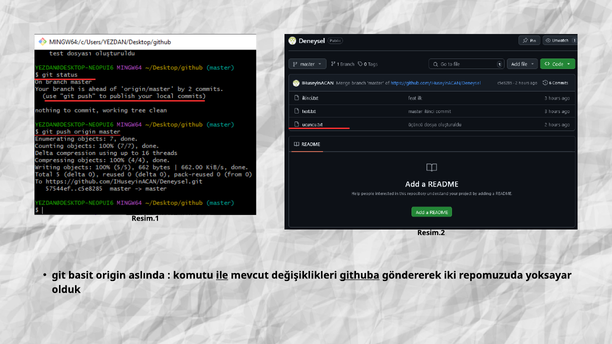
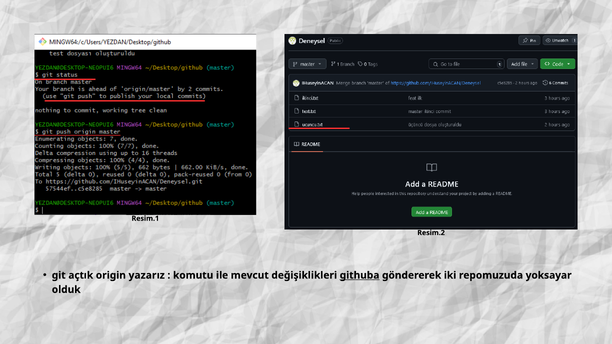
basit: basit -> açtık (81, 275)
aslında: aslında -> yazarız (147, 275)
ile underline: present -> none (222, 275)
